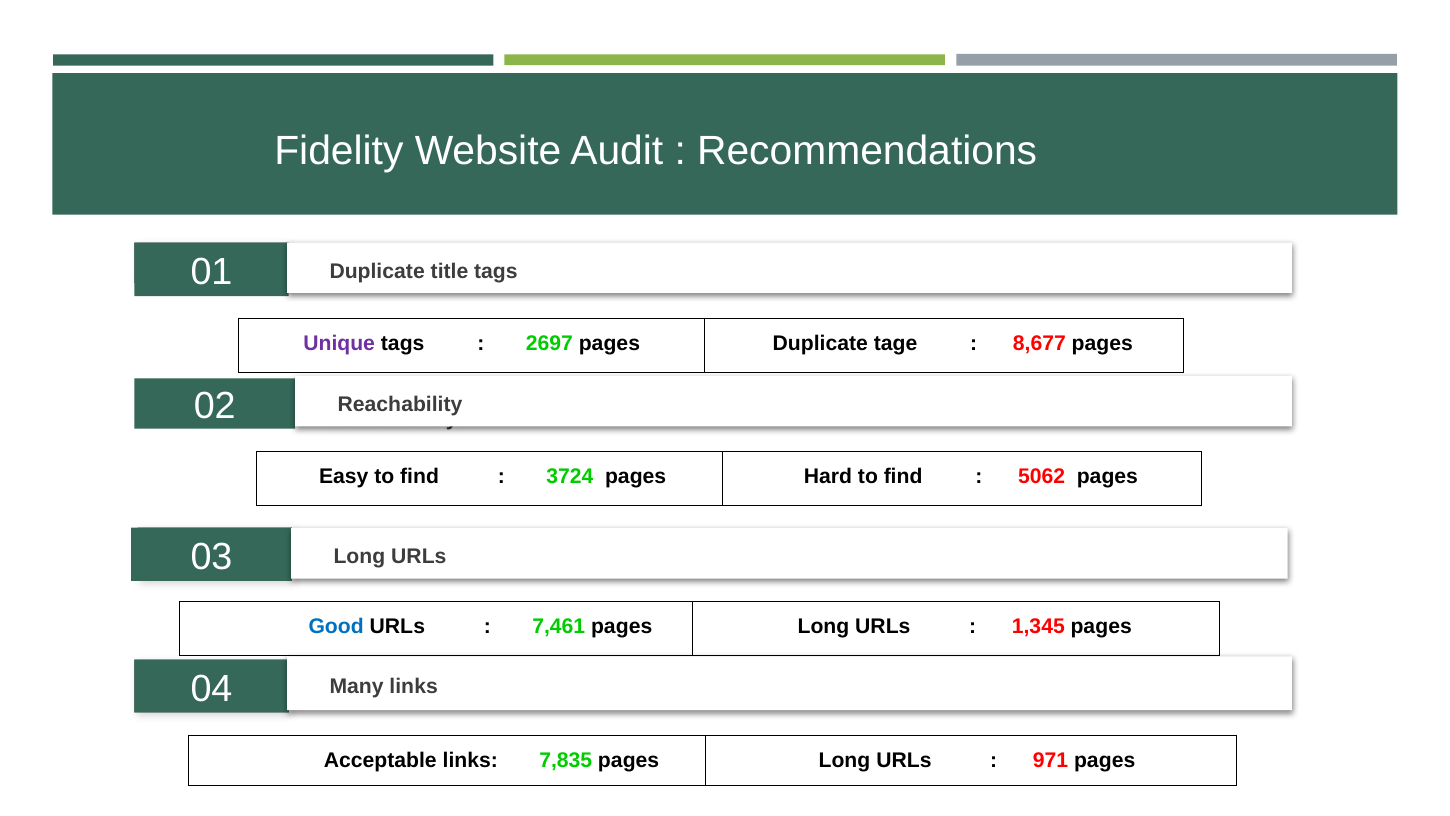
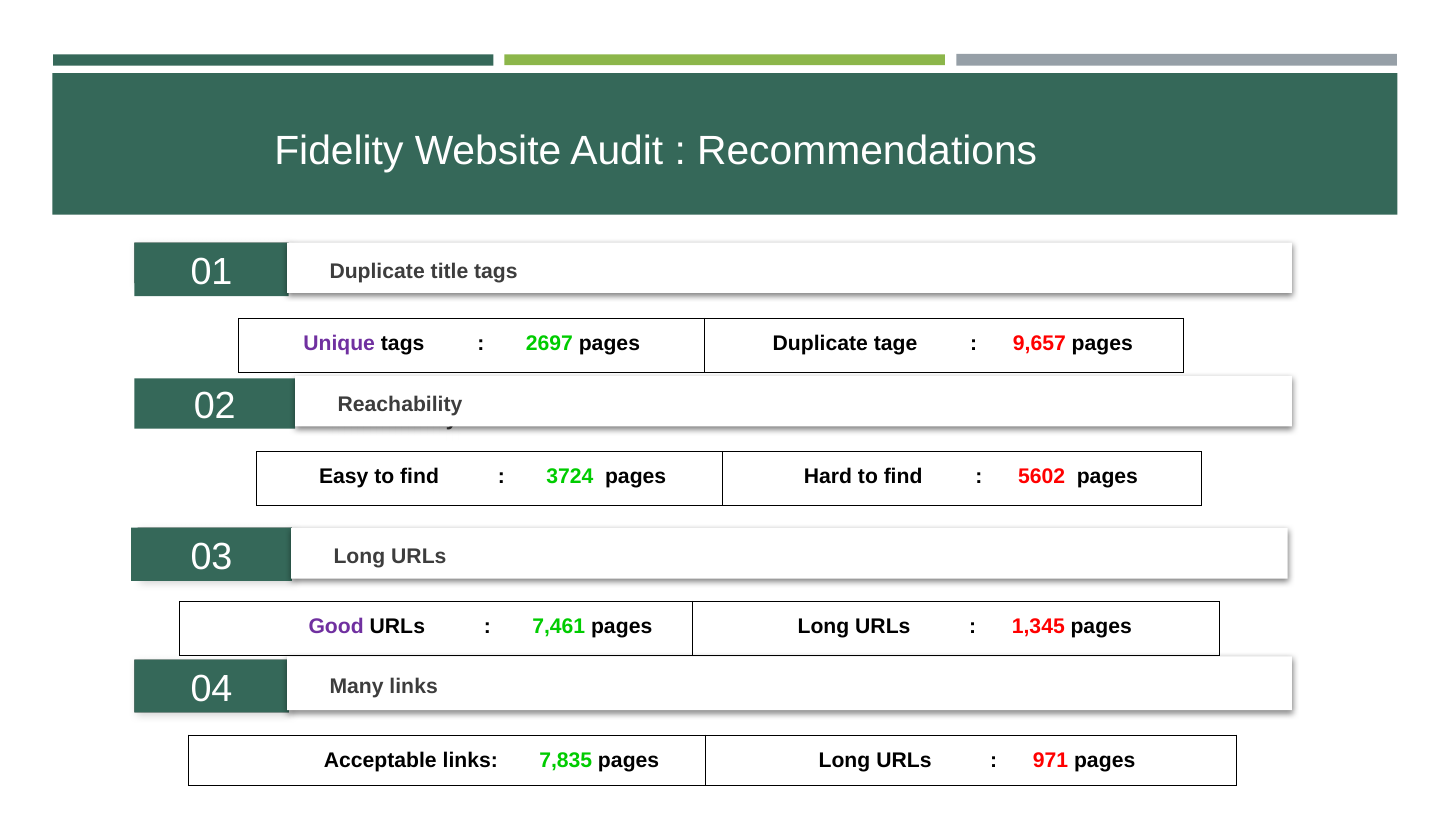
8,677: 8,677 -> 9,657 (1039, 343)
5062: 5062 -> 5602 (1042, 477)
Good colour: blue -> purple (336, 626)
